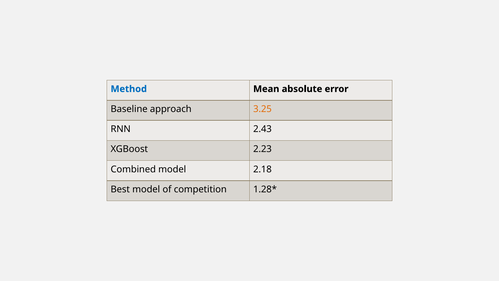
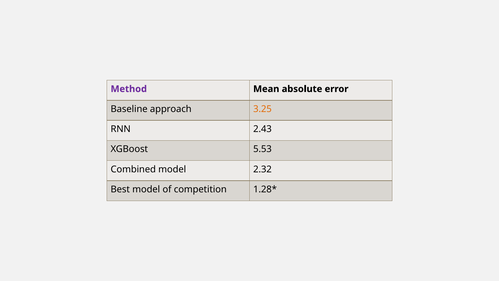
Method colour: blue -> purple (129, 89)
2.23: 2.23 -> 5.53 (262, 149)
2.18: 2.18 -> 2.32 (262, 169)
